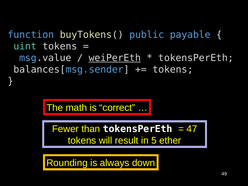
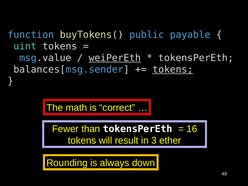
tokens underline: none -> present (173, 70)
47: 47 -> 16 (192, 129)
5: 5 -> 3 (154, 141)
